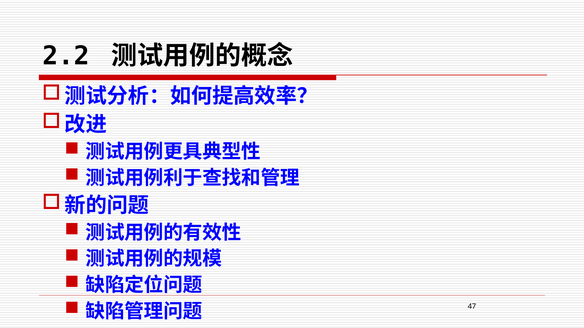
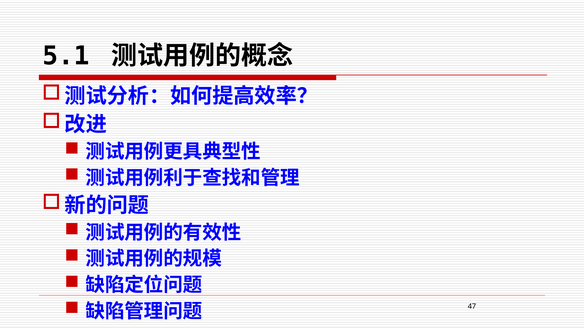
2.2: 2.2 -> 5.1 (66, 56)
